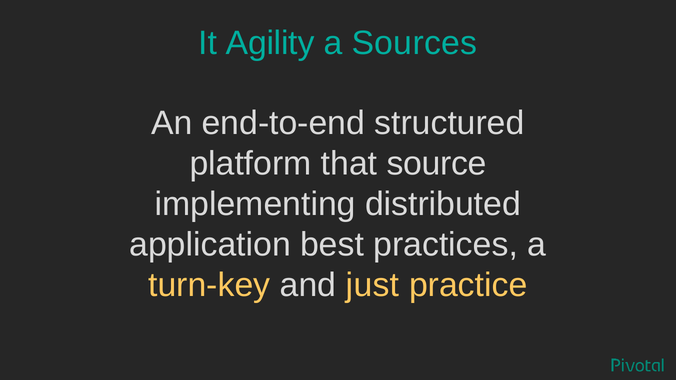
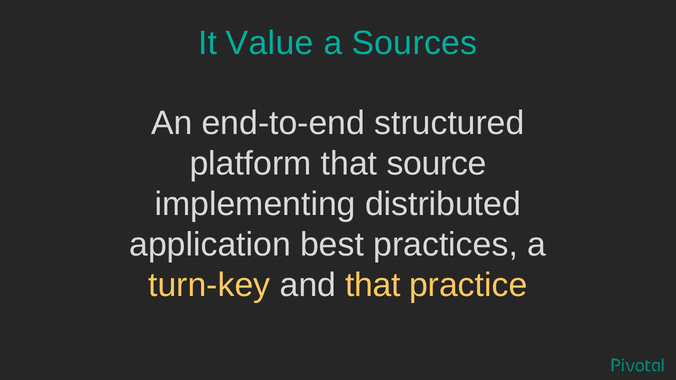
Agility: Agility -> Value (270, 43)
and just: just -> that (373, 285)
